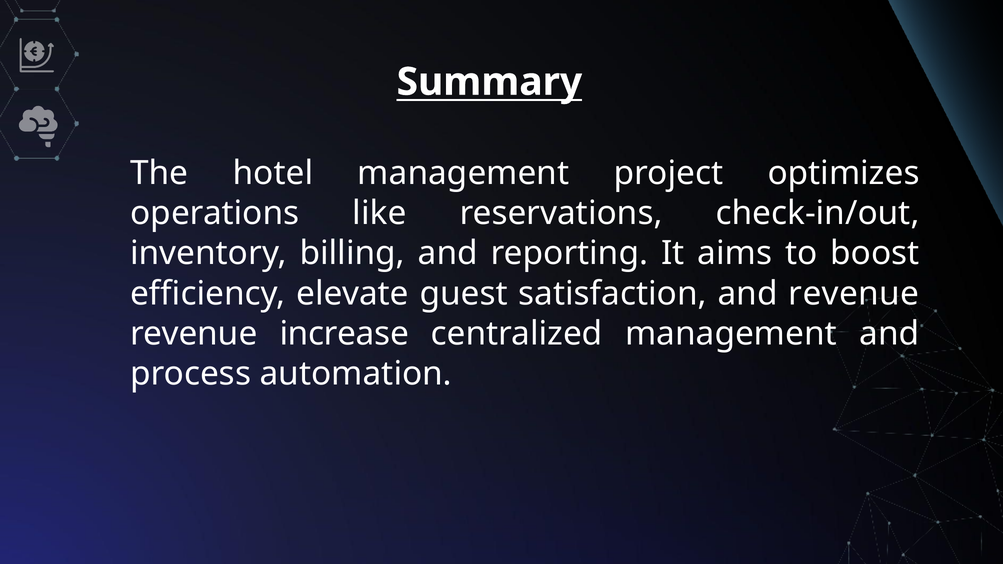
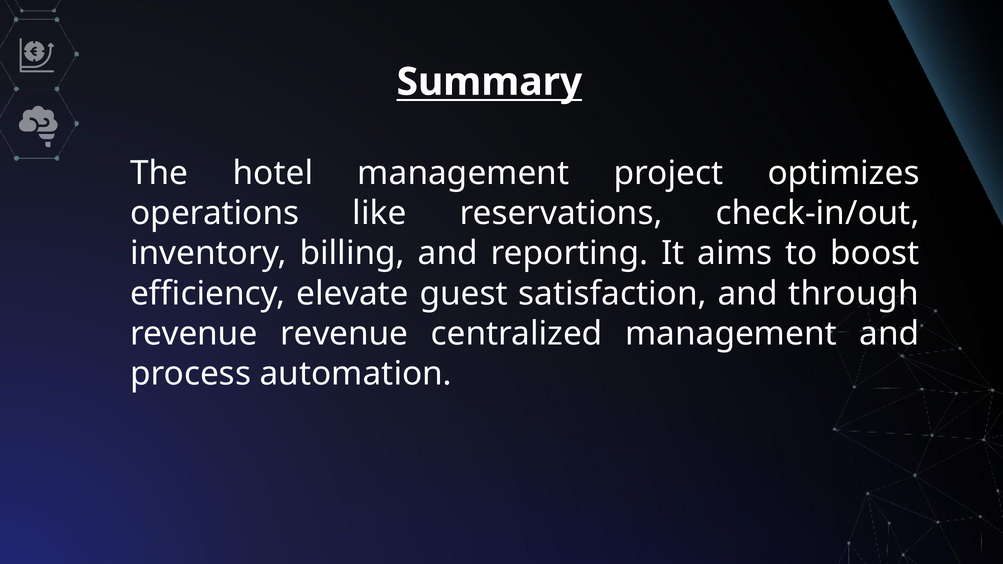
and revenue: revenue -> through (854, 294)
revenue increase: increase -> revenue (344, 334)
